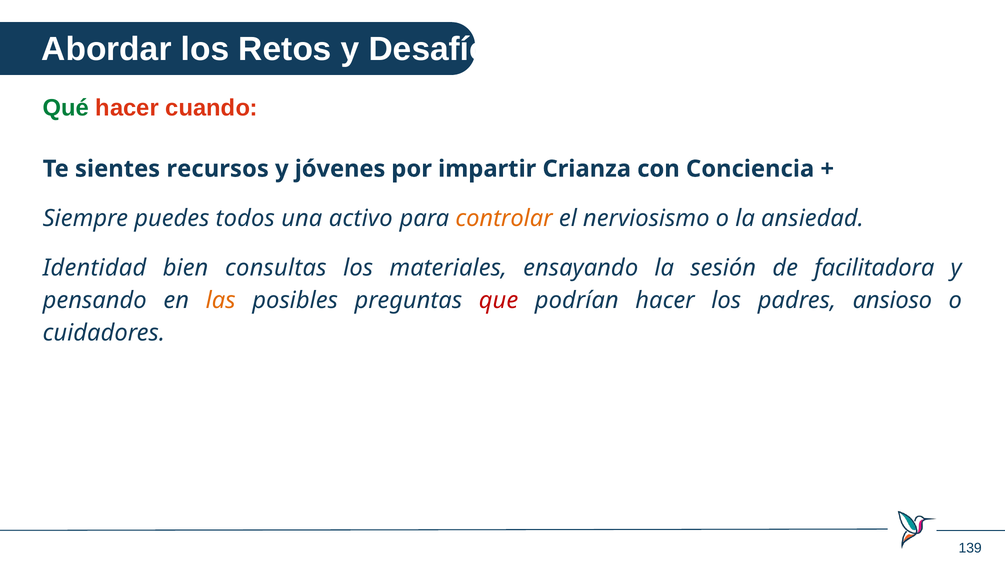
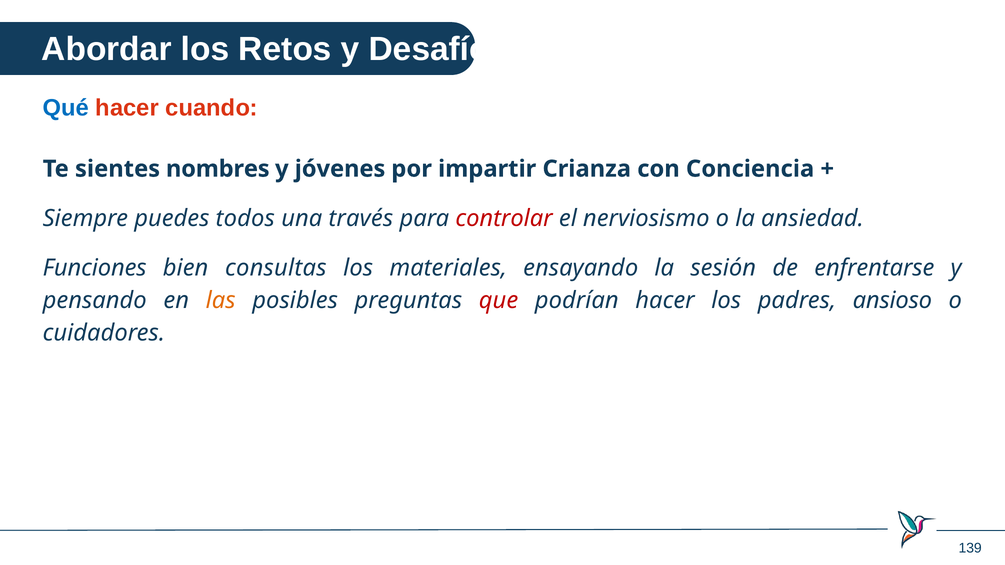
Qué colour: green -> blue (66, 108)
recursos: recursos -> nombres (218, 169)
activo: activo -> través (361, 218)
controlar colour: orange -> red (504, 218)
Identidad: Identidad -> Funciones (95, 268)
facilitadora: facilitadora -> enfrentarse (874, 268)
